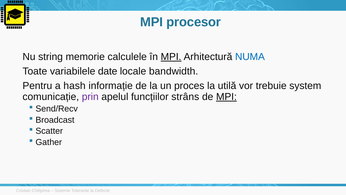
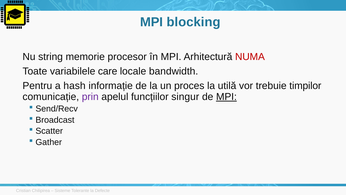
procesor: procesor -> blocking (194, 22)
calculele: calculele -> procesor (127, 57)
MPI underline: present -> none (171, 57)
NUMA colour: blue -> red (250, 57)
date: date -> care (108, 71)
system: system -> timpilor (305, 86)
strâns: strâns -> singur (185, 97)
